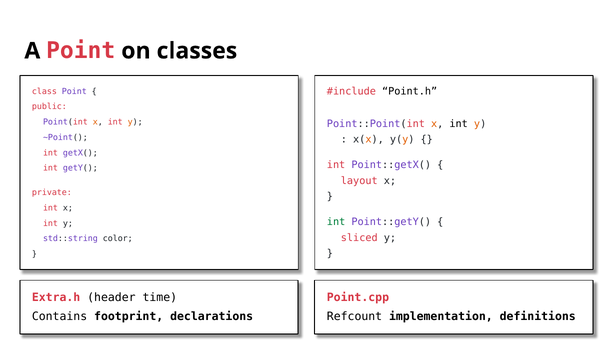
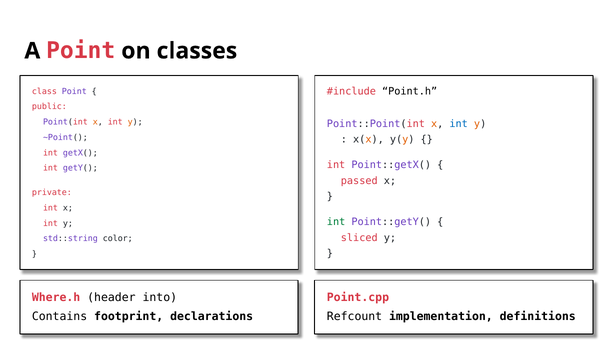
int colour: black -> blue (459, 124)
layout: layout -> passed (359, 181)
Extra.h: Extra.h -> Where.h (56, 297)
time: time -> into (160, 297)
